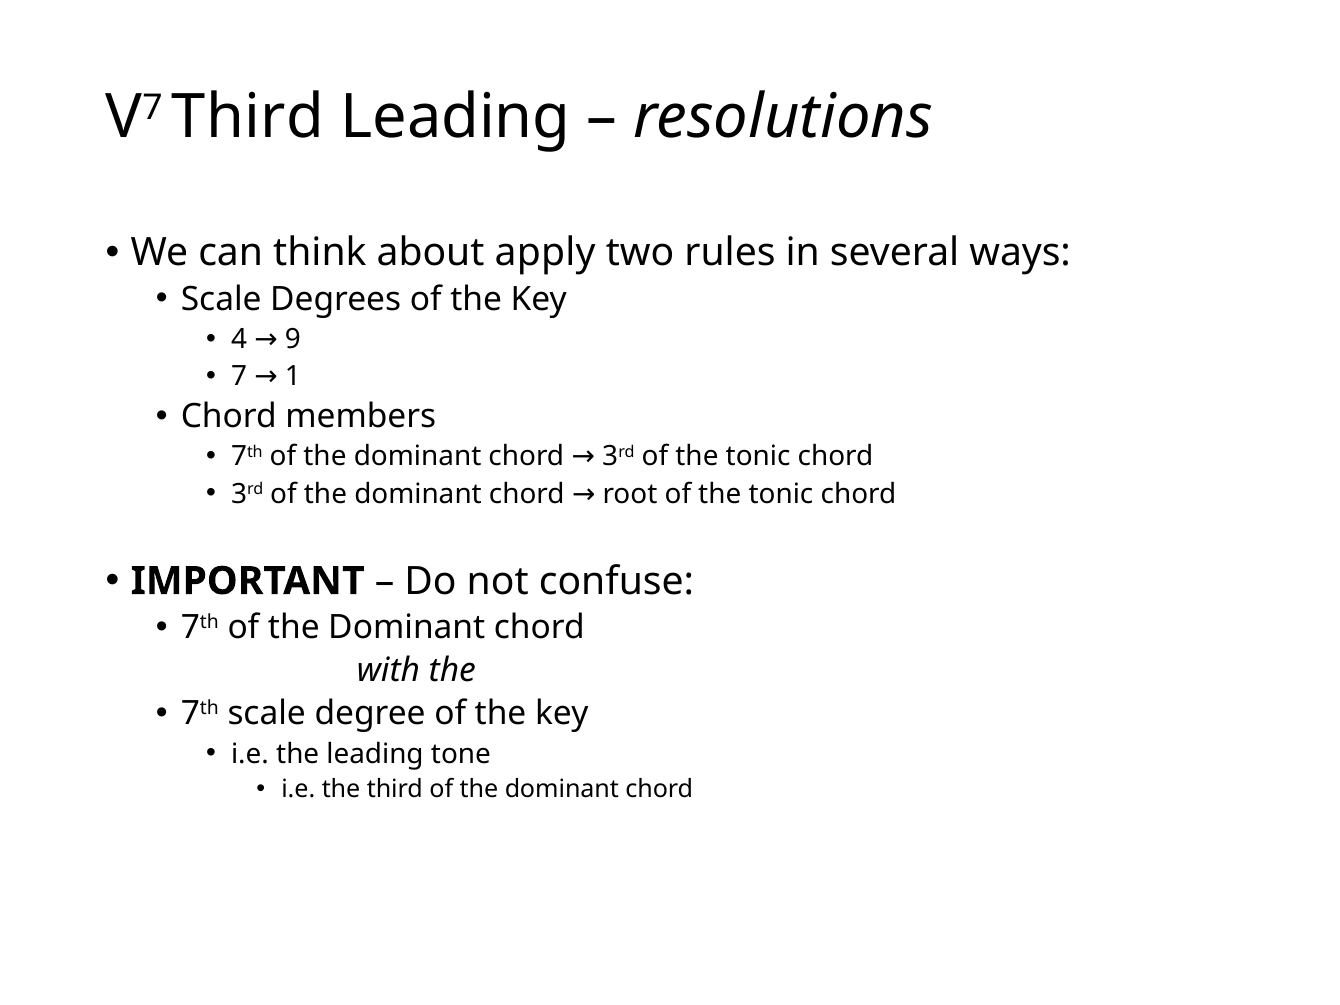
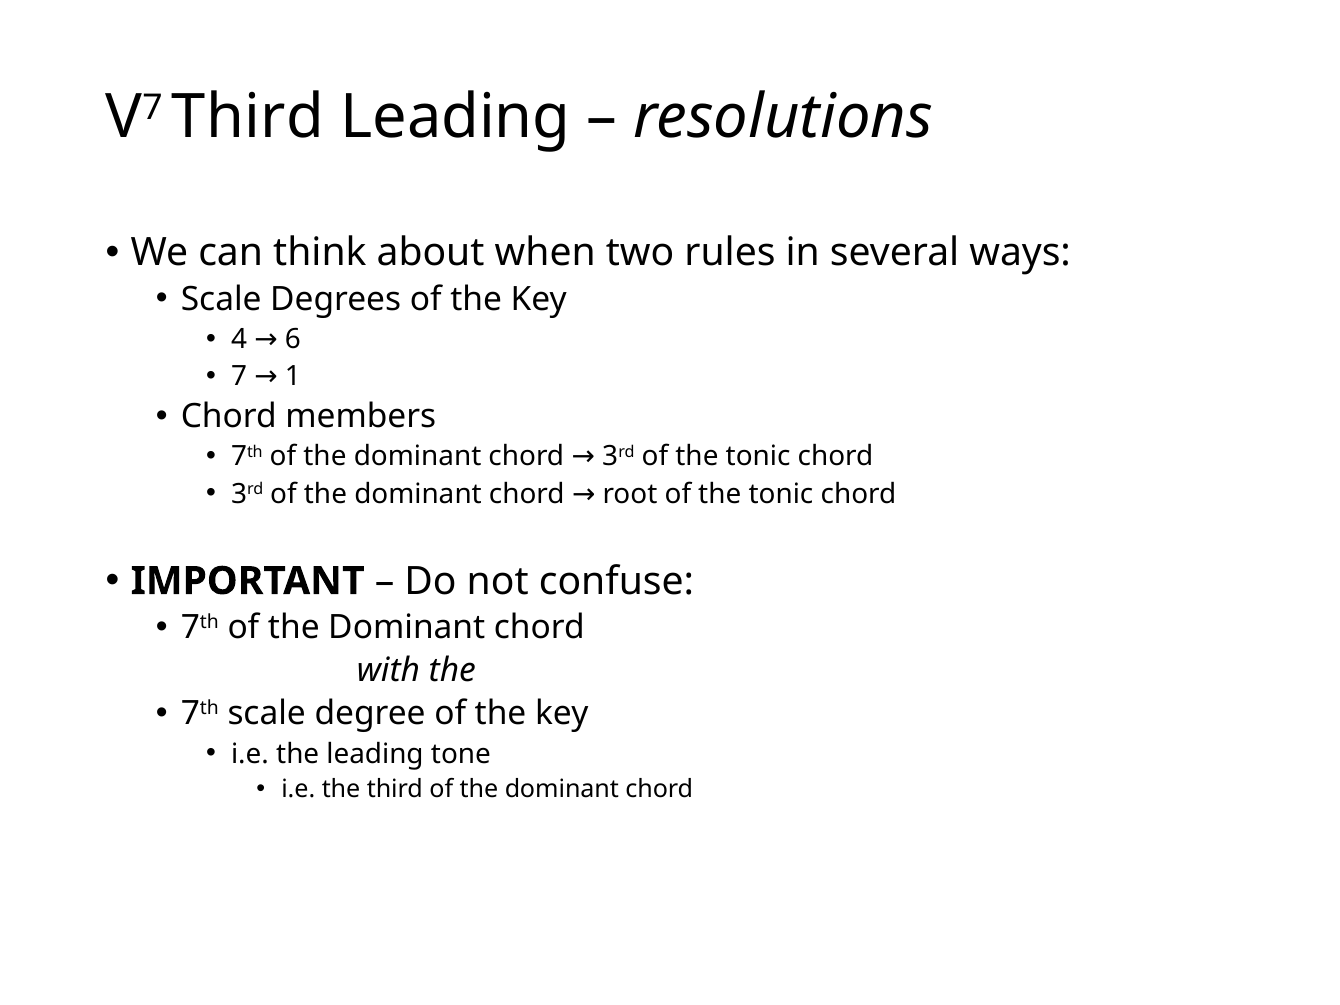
apply: apply -> when (545, 253)
9: 9 -> 6 (293, 339)
